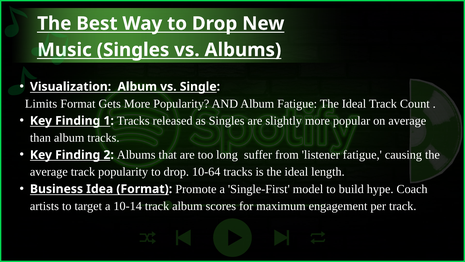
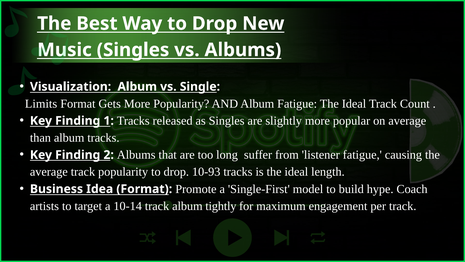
10-64: 10-64 -> 10-93 (206, 172)
scores: scores -> tightly (221, 206)
